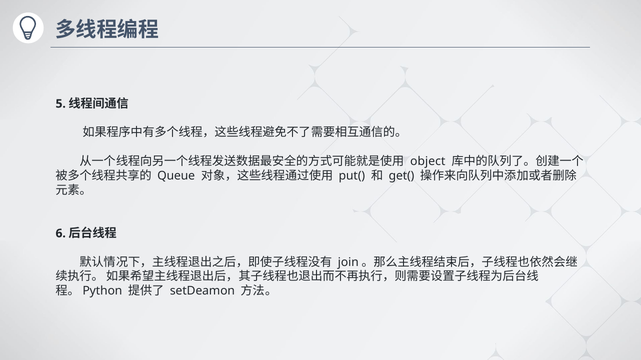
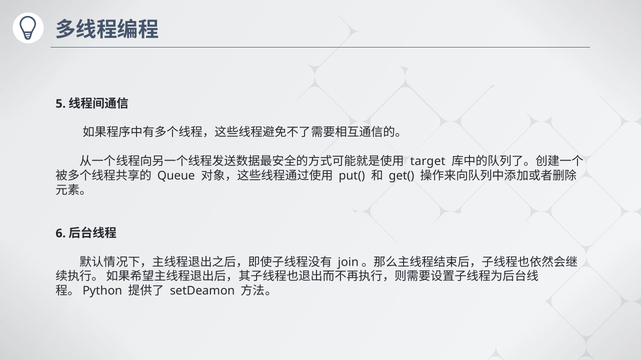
object: object -> target (428, 162)
